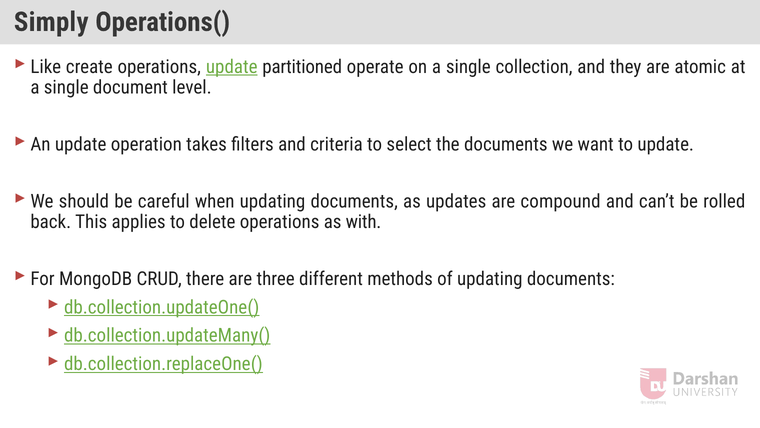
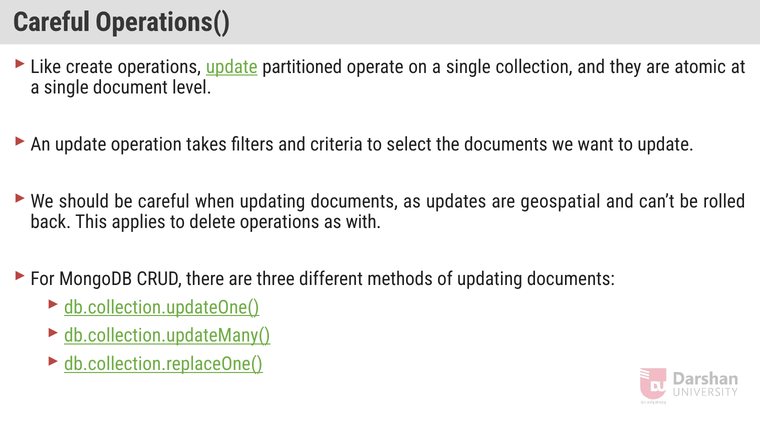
Simply: Simply -> Careful (51, 22)
compound: compound -> geospatial (561, 201)
